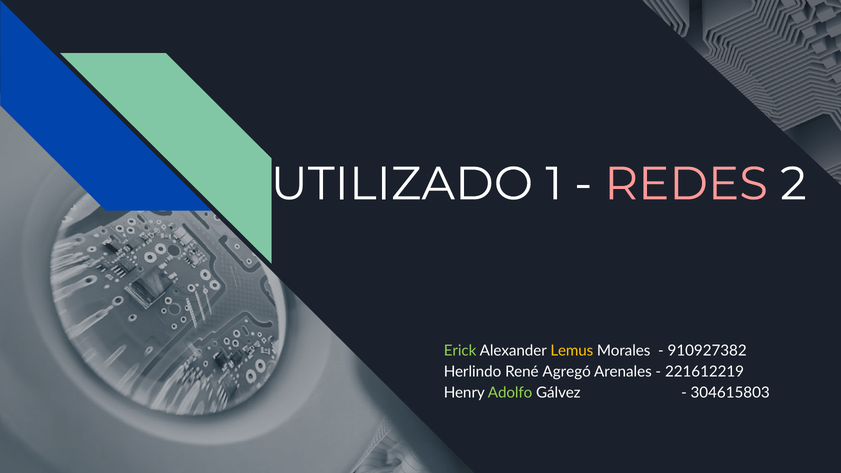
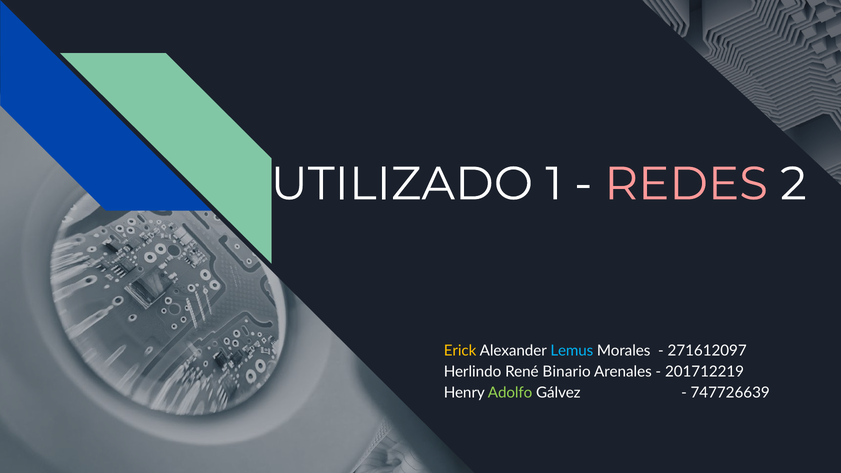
Erick colour: light green -> yellow (460, 351)
Lemus colour: yellow -> light blue (572, 351)
910927382: 910927382 -> 271612097 (707, 351)
Agregó: Agregó -> Binario (567, 372)
221612219: 221612219 -> 201712219 (705, 372)
304615803: 304615803 -> 747726639 (730, 393)
